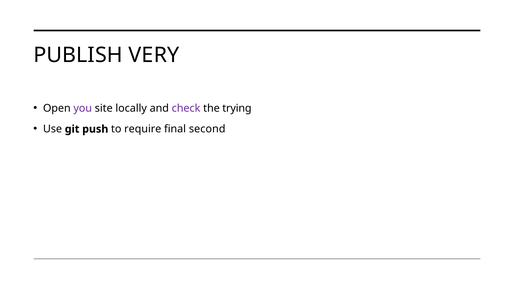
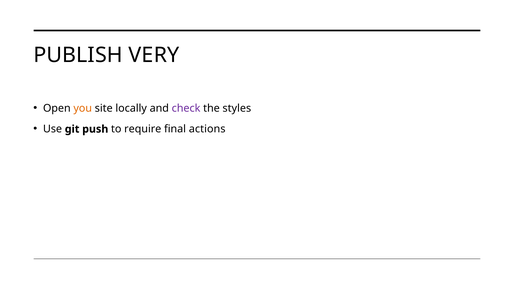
you colour: purple -> orange (83, 108)
trying: trying -> styles (237, 108)
second: second -> actions (207, 129)
